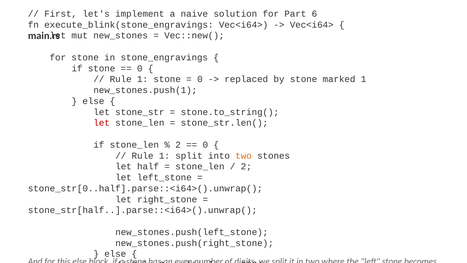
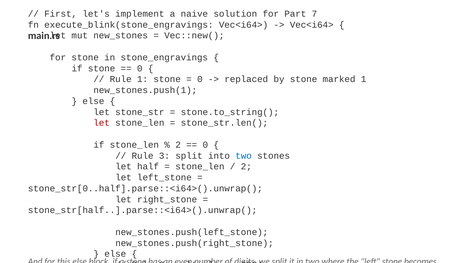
6: 6 -> 7 (314, 14)
1: 1 -> 3 (164, 156)
two colour: orange -> blue (244, 156)
